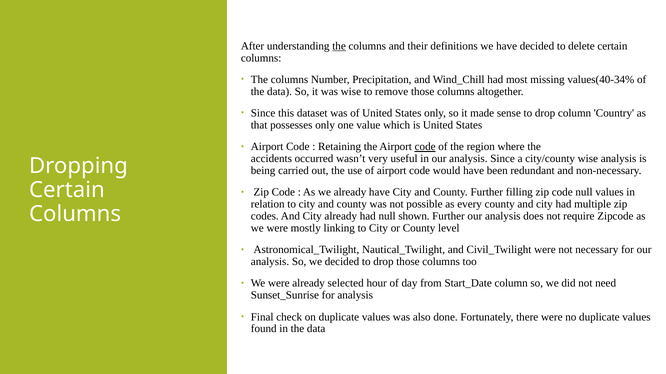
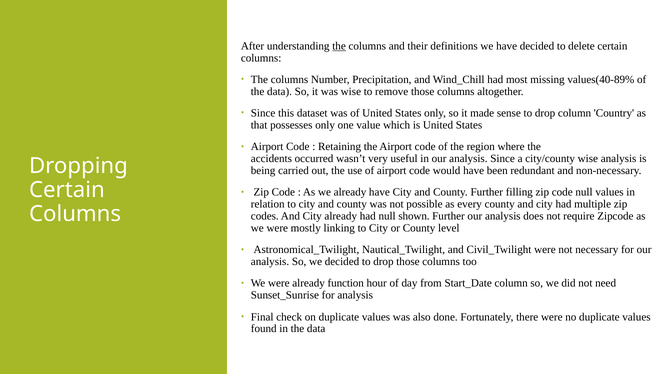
values(40-34%: values(40-34% -> values(40-89% (601, 80)
code underline: present -> none (425, 147)
selected: selected -> function (346, 284)
